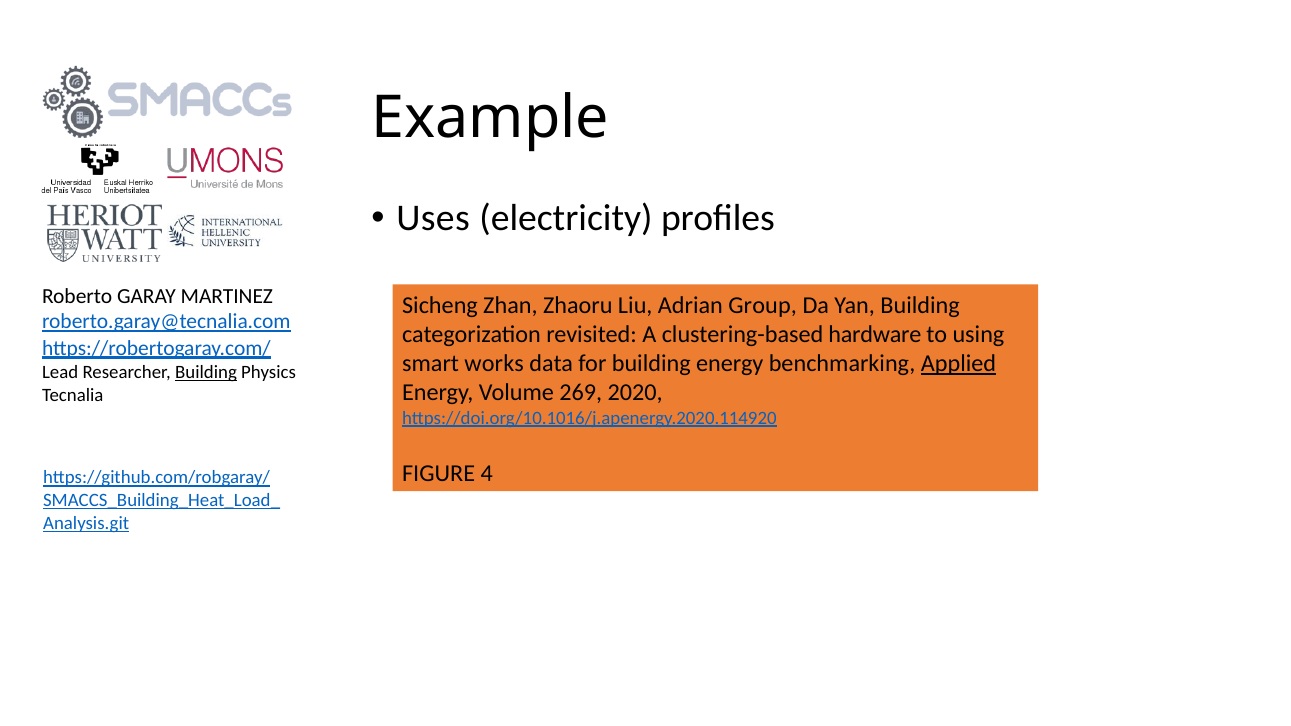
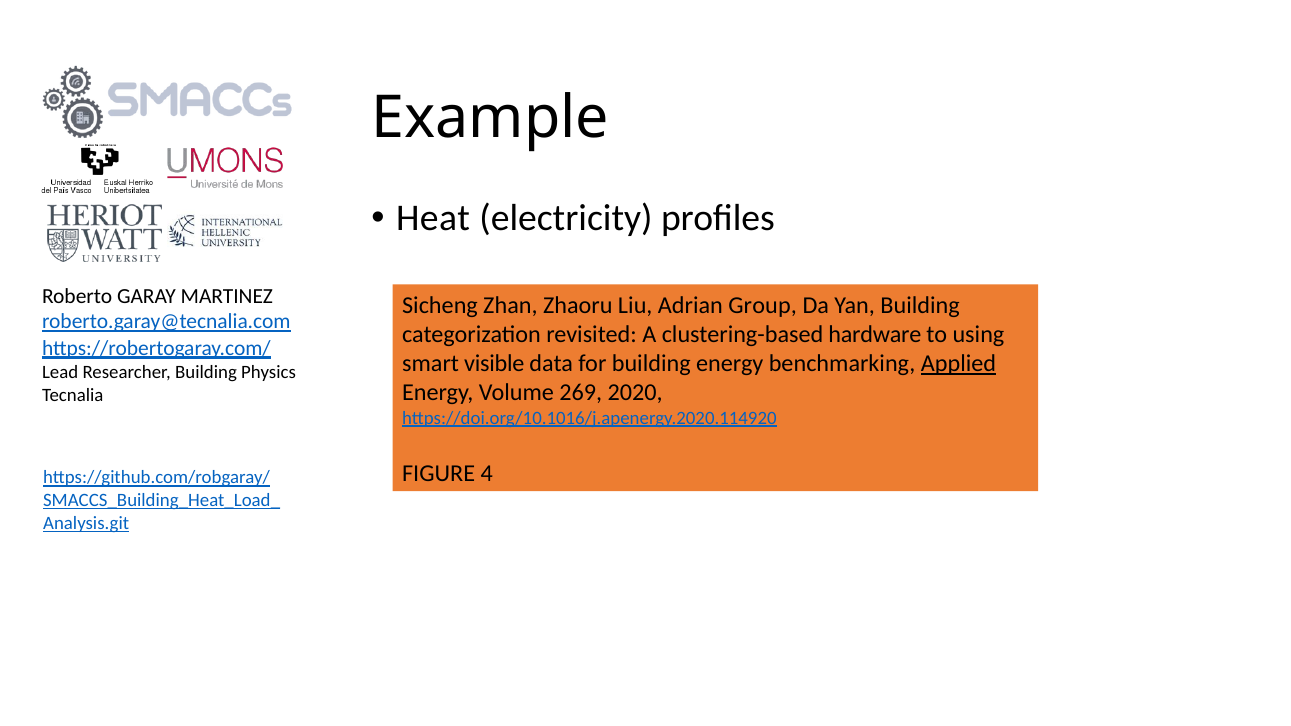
Uses: Uses -> Heat (433, 218)
works: works -> visible (494, 364)
Building underline: present -> none (206, 373)
